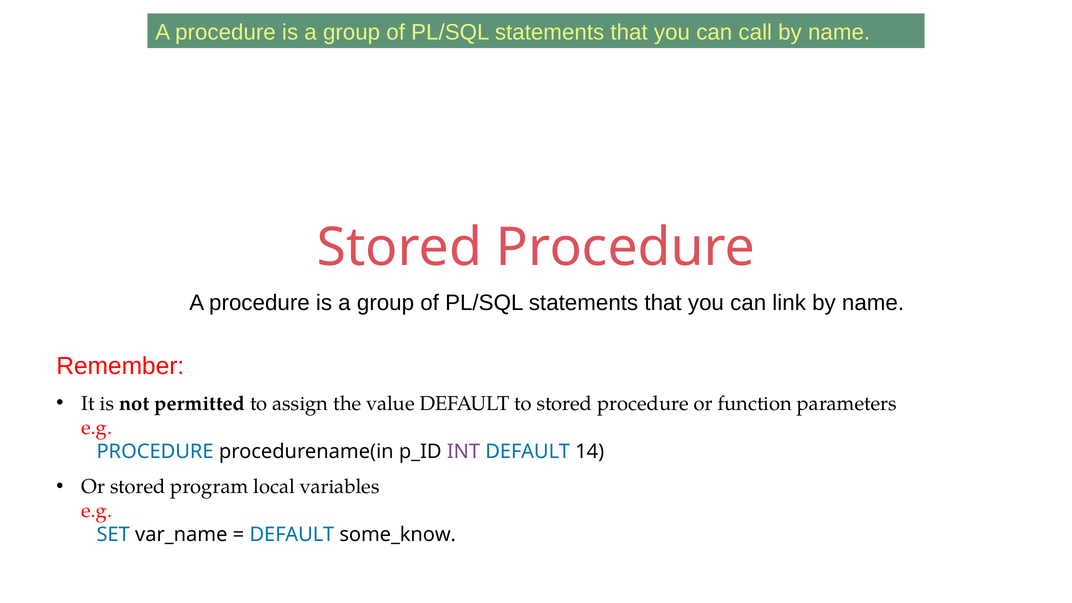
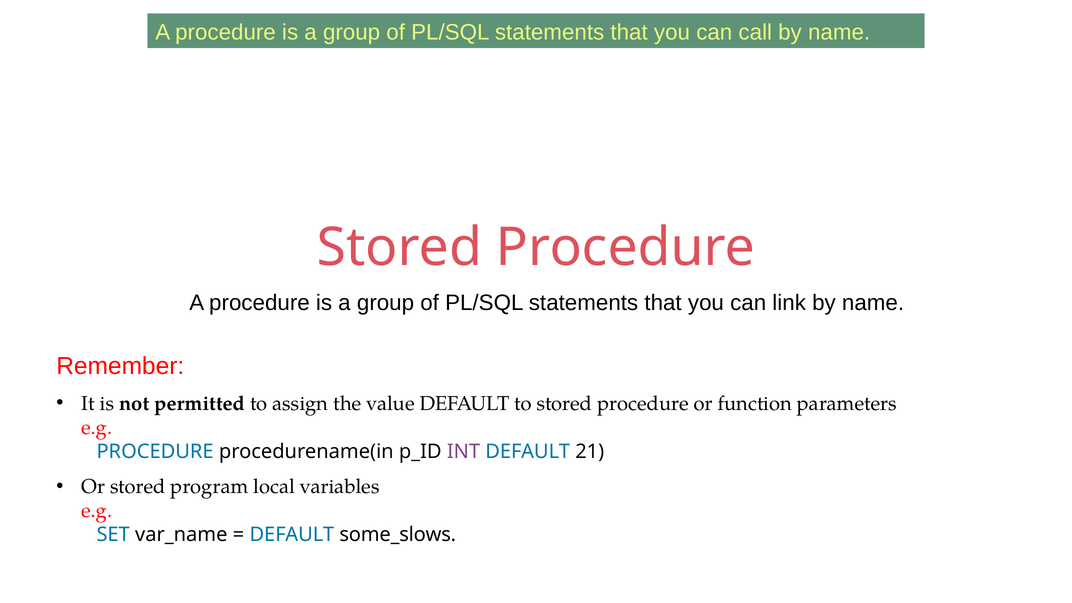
14: 14 -> 21 (590, 452)
some_know: some_know -> some_slows (398, 535)
